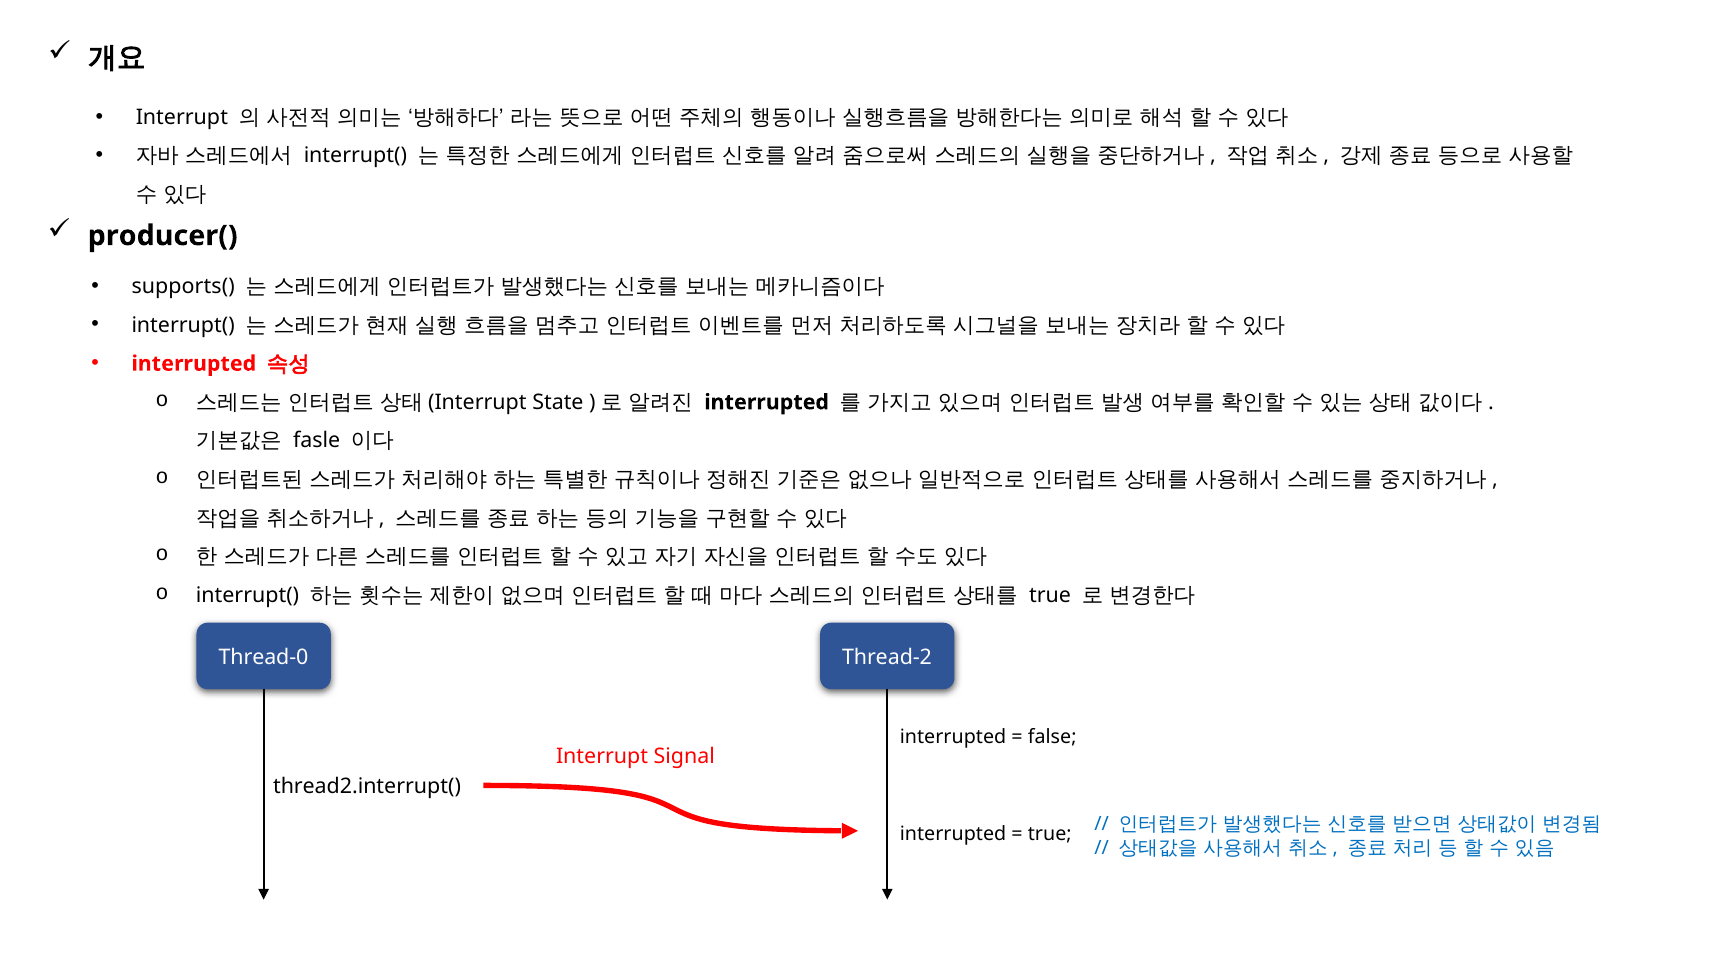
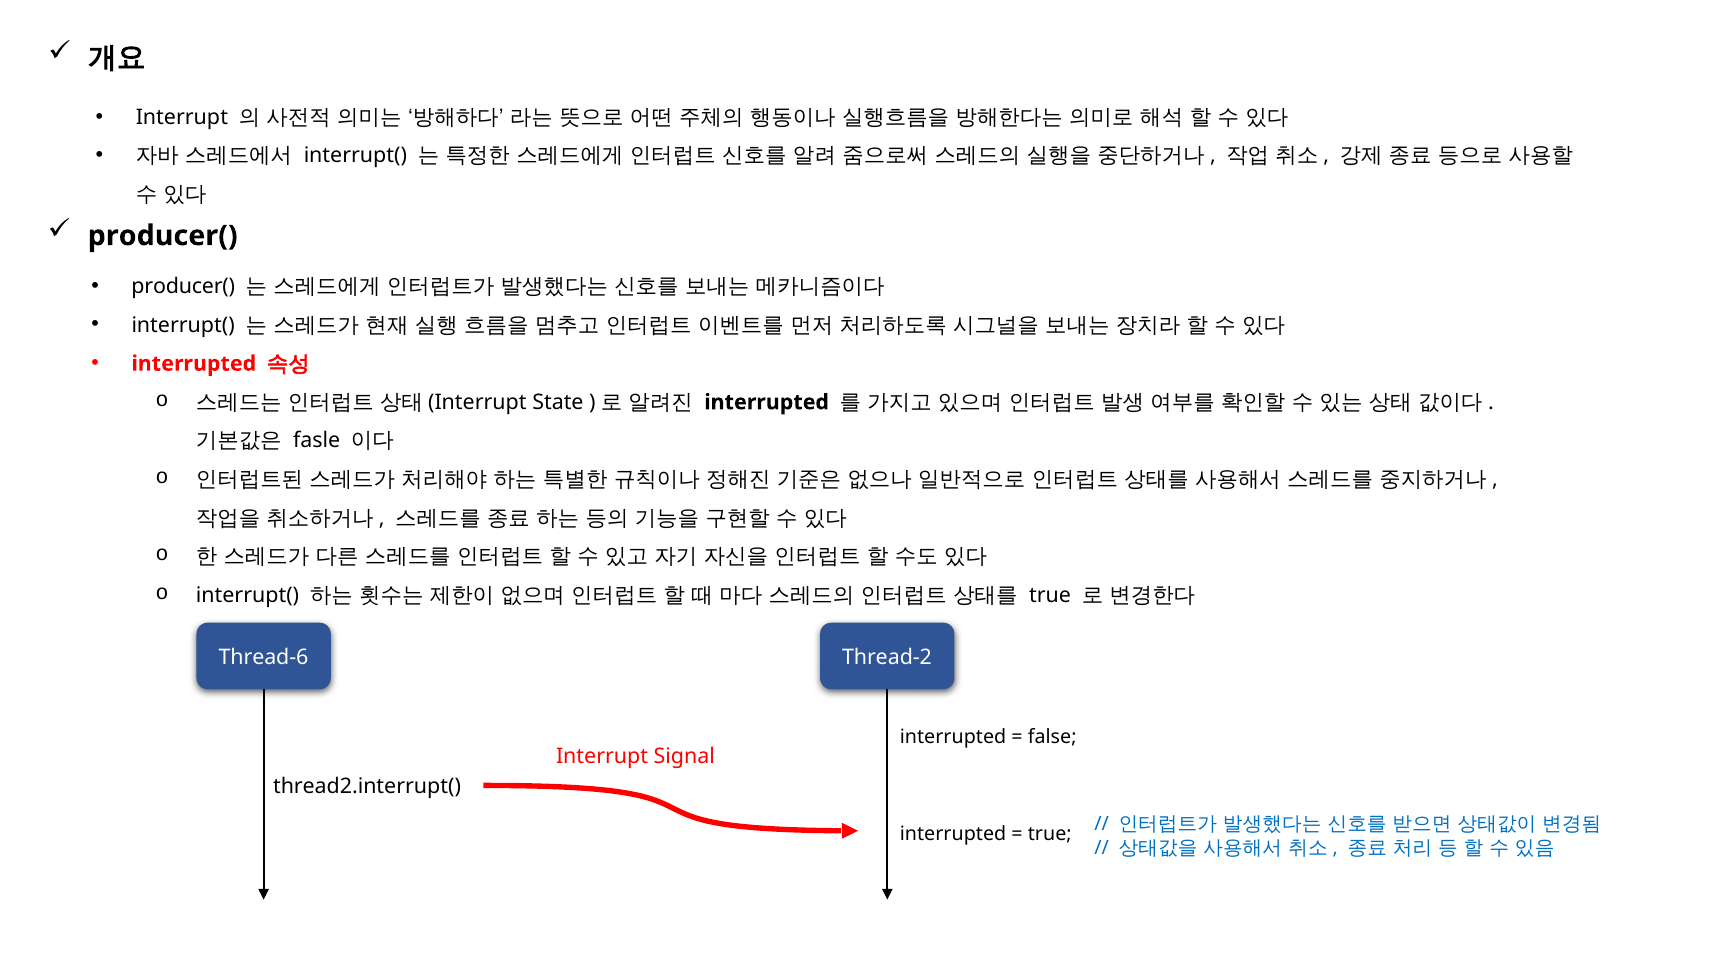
supports(: supports( -> producer( (183, 287)
Thread-0: Thread-0 -> Thread-6 (263, 658)
